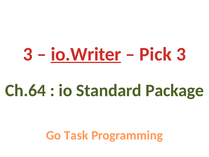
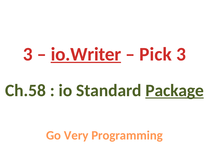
Ch.64: Ch.64 -> Ch.58 (26, 90)
Package underline: none -> present (175, 90)
Task: Task -> Very (76, 135)
